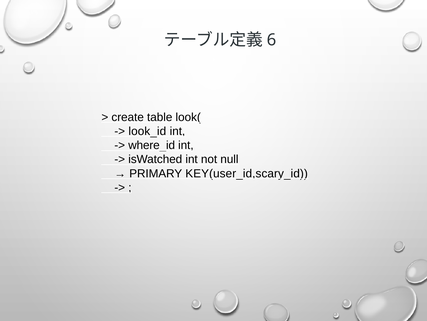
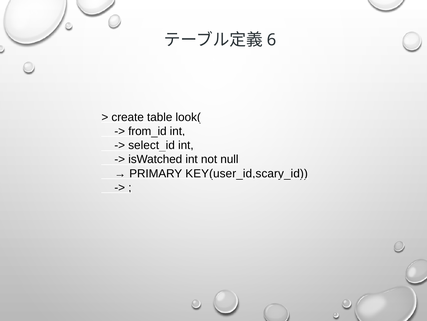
look_id: look_id -> from_id (147, 131)
where_id: where_id -> select_id (152, 145)
